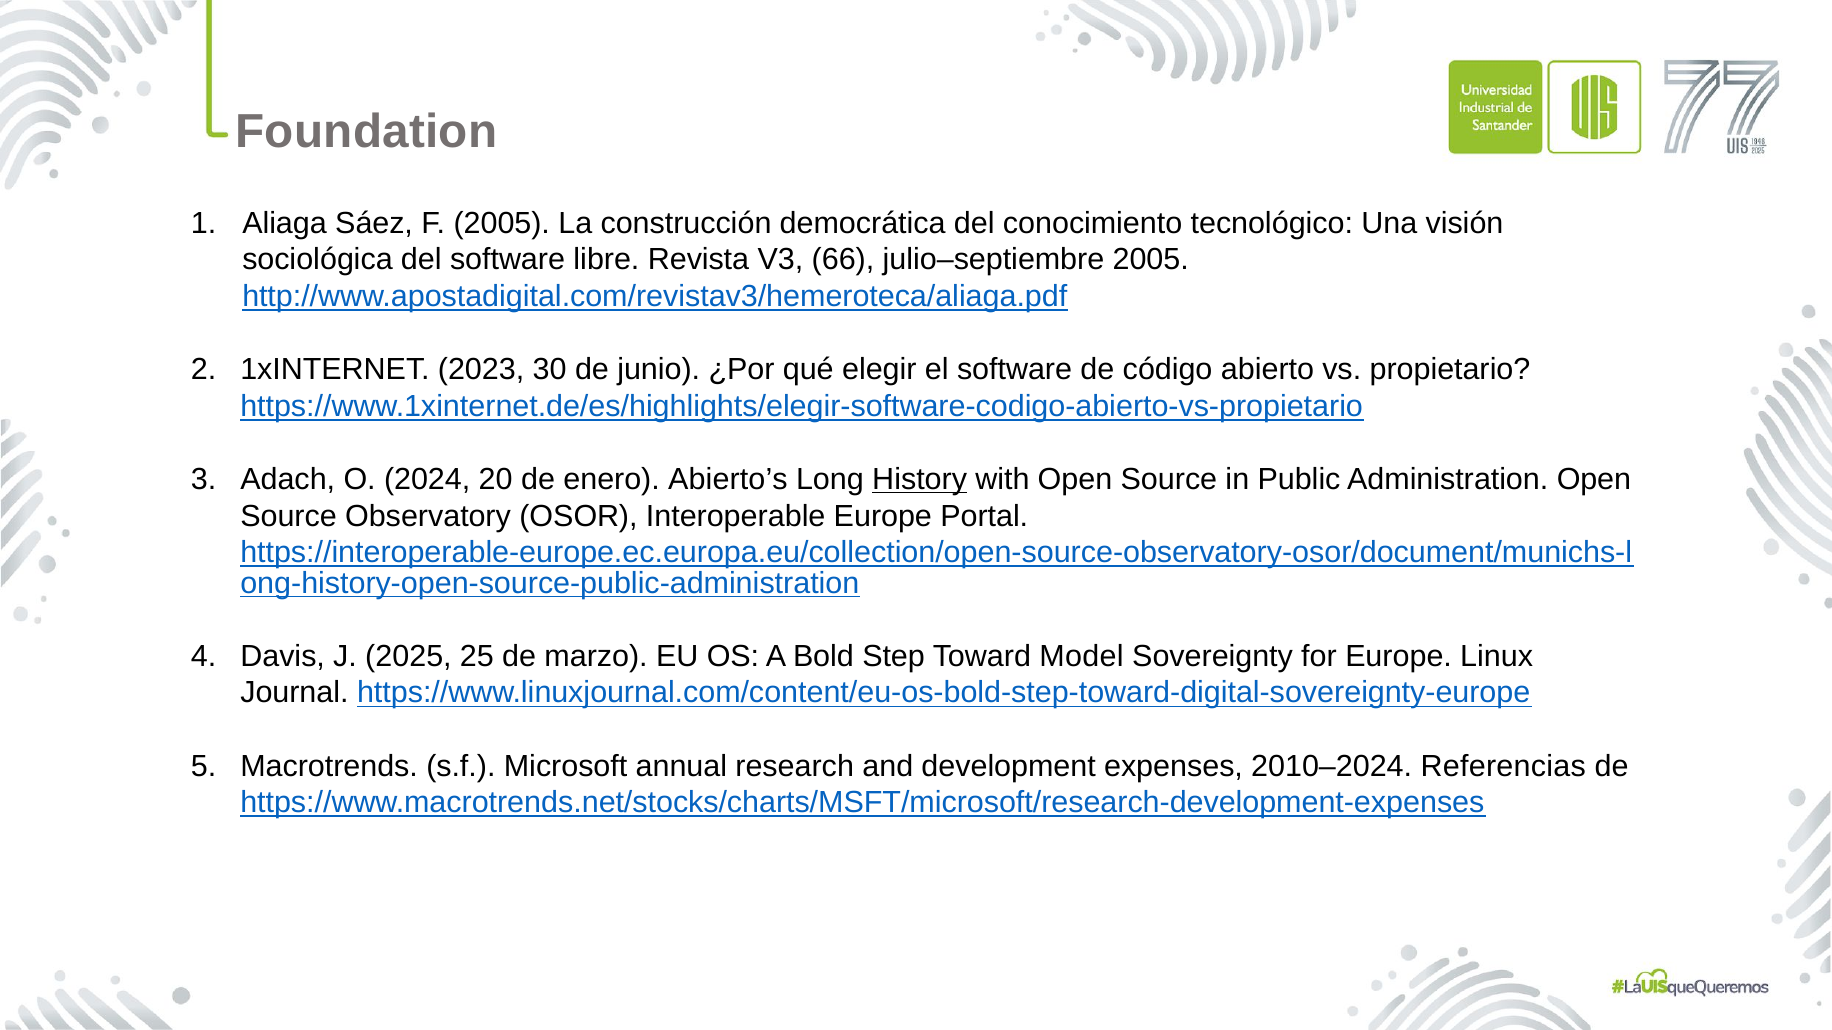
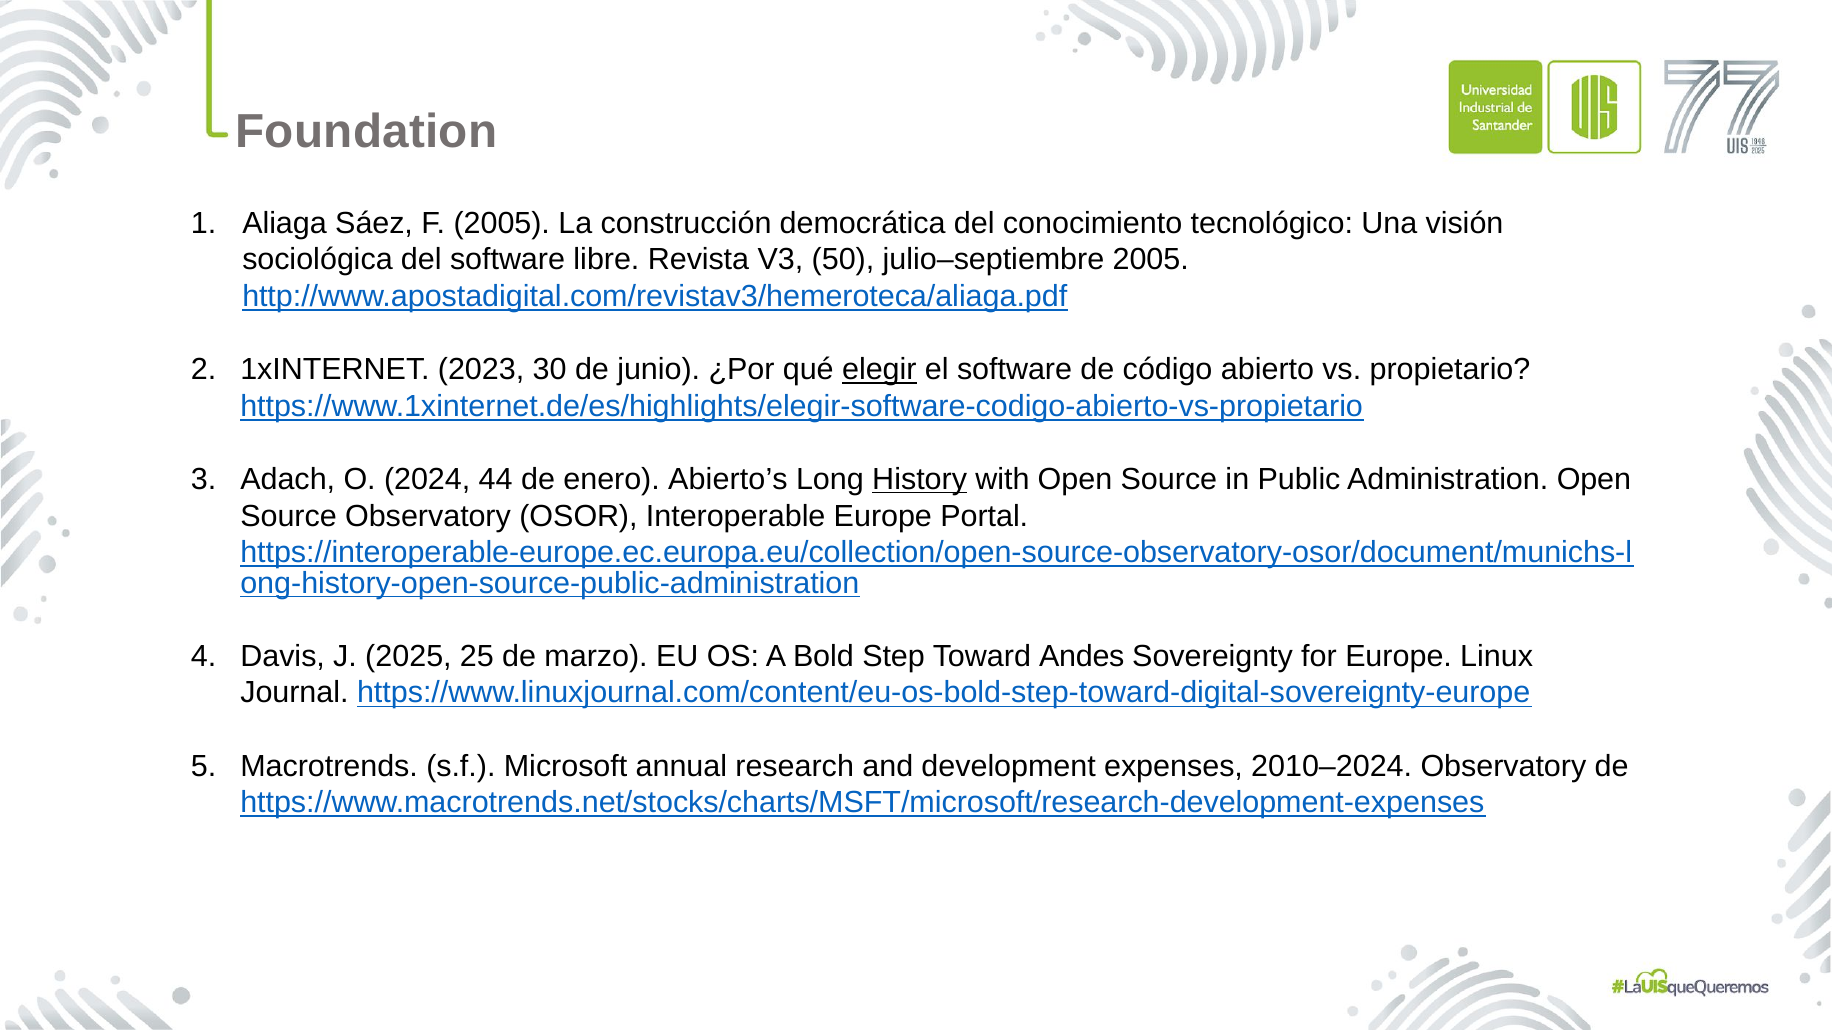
66: 66 -> 50 (843, 260)
elegir underline: none -> present (879, 370)
20: 20 -> 44 (496, 480)
Model: Model -> Andes (1082, 657)
2010–2024 Referencias: Referencias -> Observatory (1503, 766)
